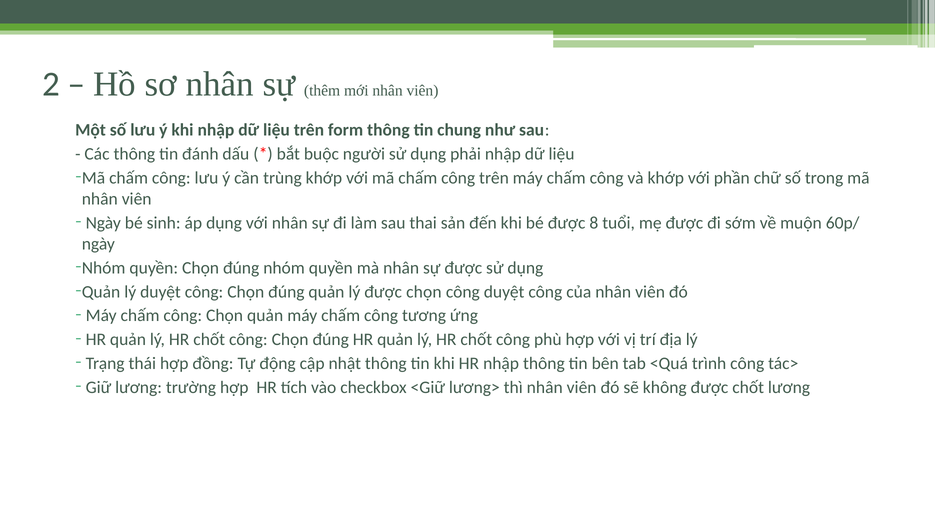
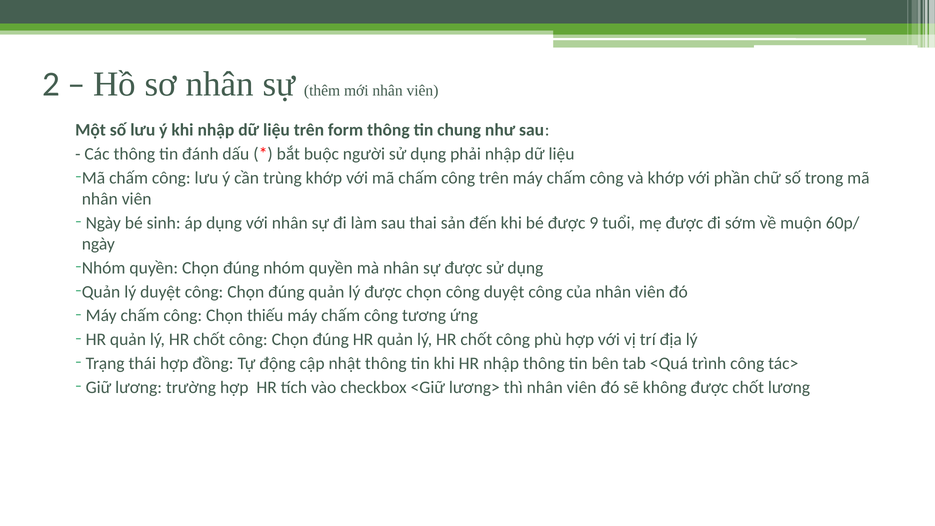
8: 8 -> 9 (594, 223)
Chọn quản: quản -> thiếu (265, 316)
